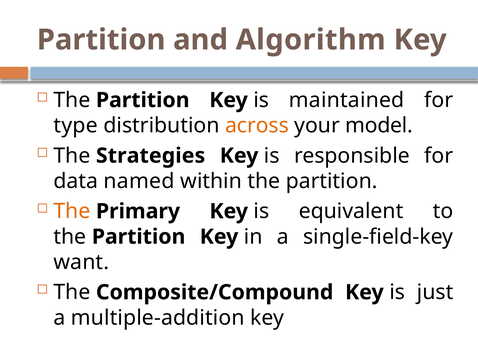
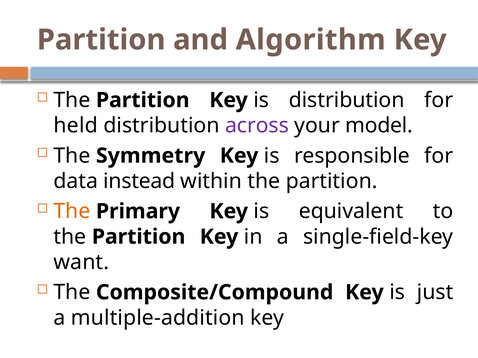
is maintained: maintained -> distribution (347, 100)
type: type -> held (76, 126)
across colour: orange -> purple (257, 126)
Strategies: Strategies -> Symmetry (151, 156)
named: named -> instead (139, 181)
